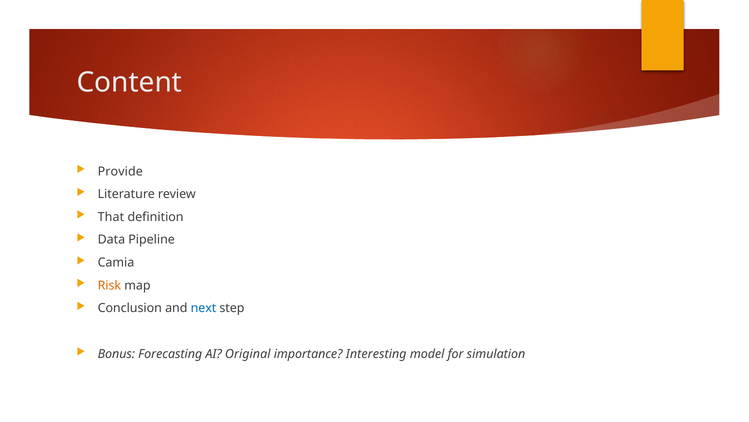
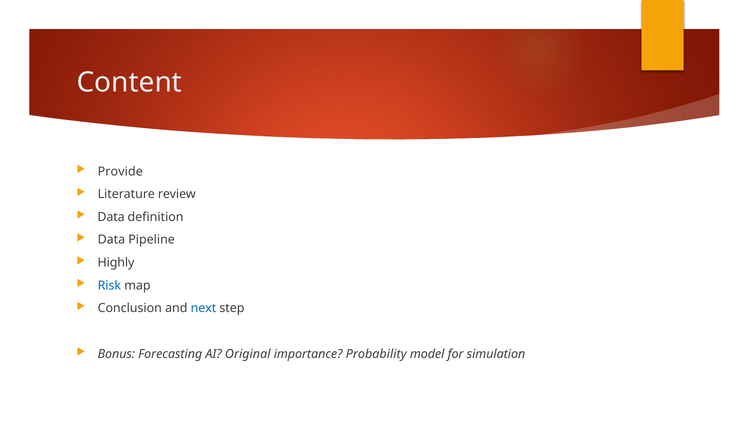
That: That -> Data (111, 217)
Camia: Camia -> Highly (116, 262)
Risk colour: orange -> blue (109, 285)
Interesting: Interesting -> Probability (376, 353)
